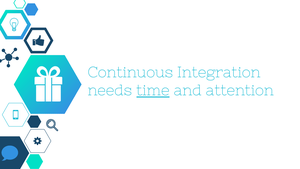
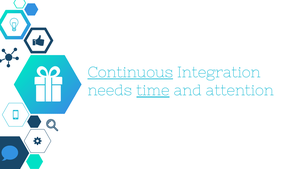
Continuous underline: none -> present (130, 72)
